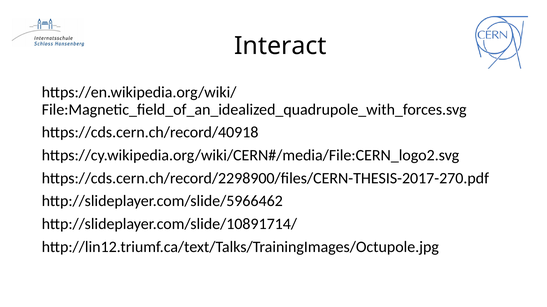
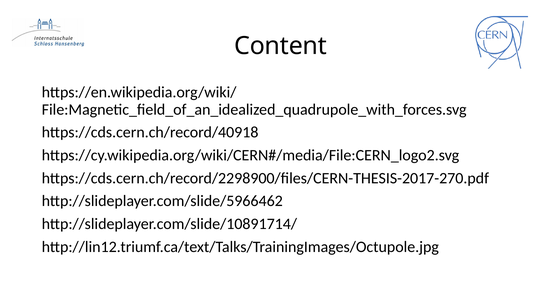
Interact: Interact -> Content (280, 46)
